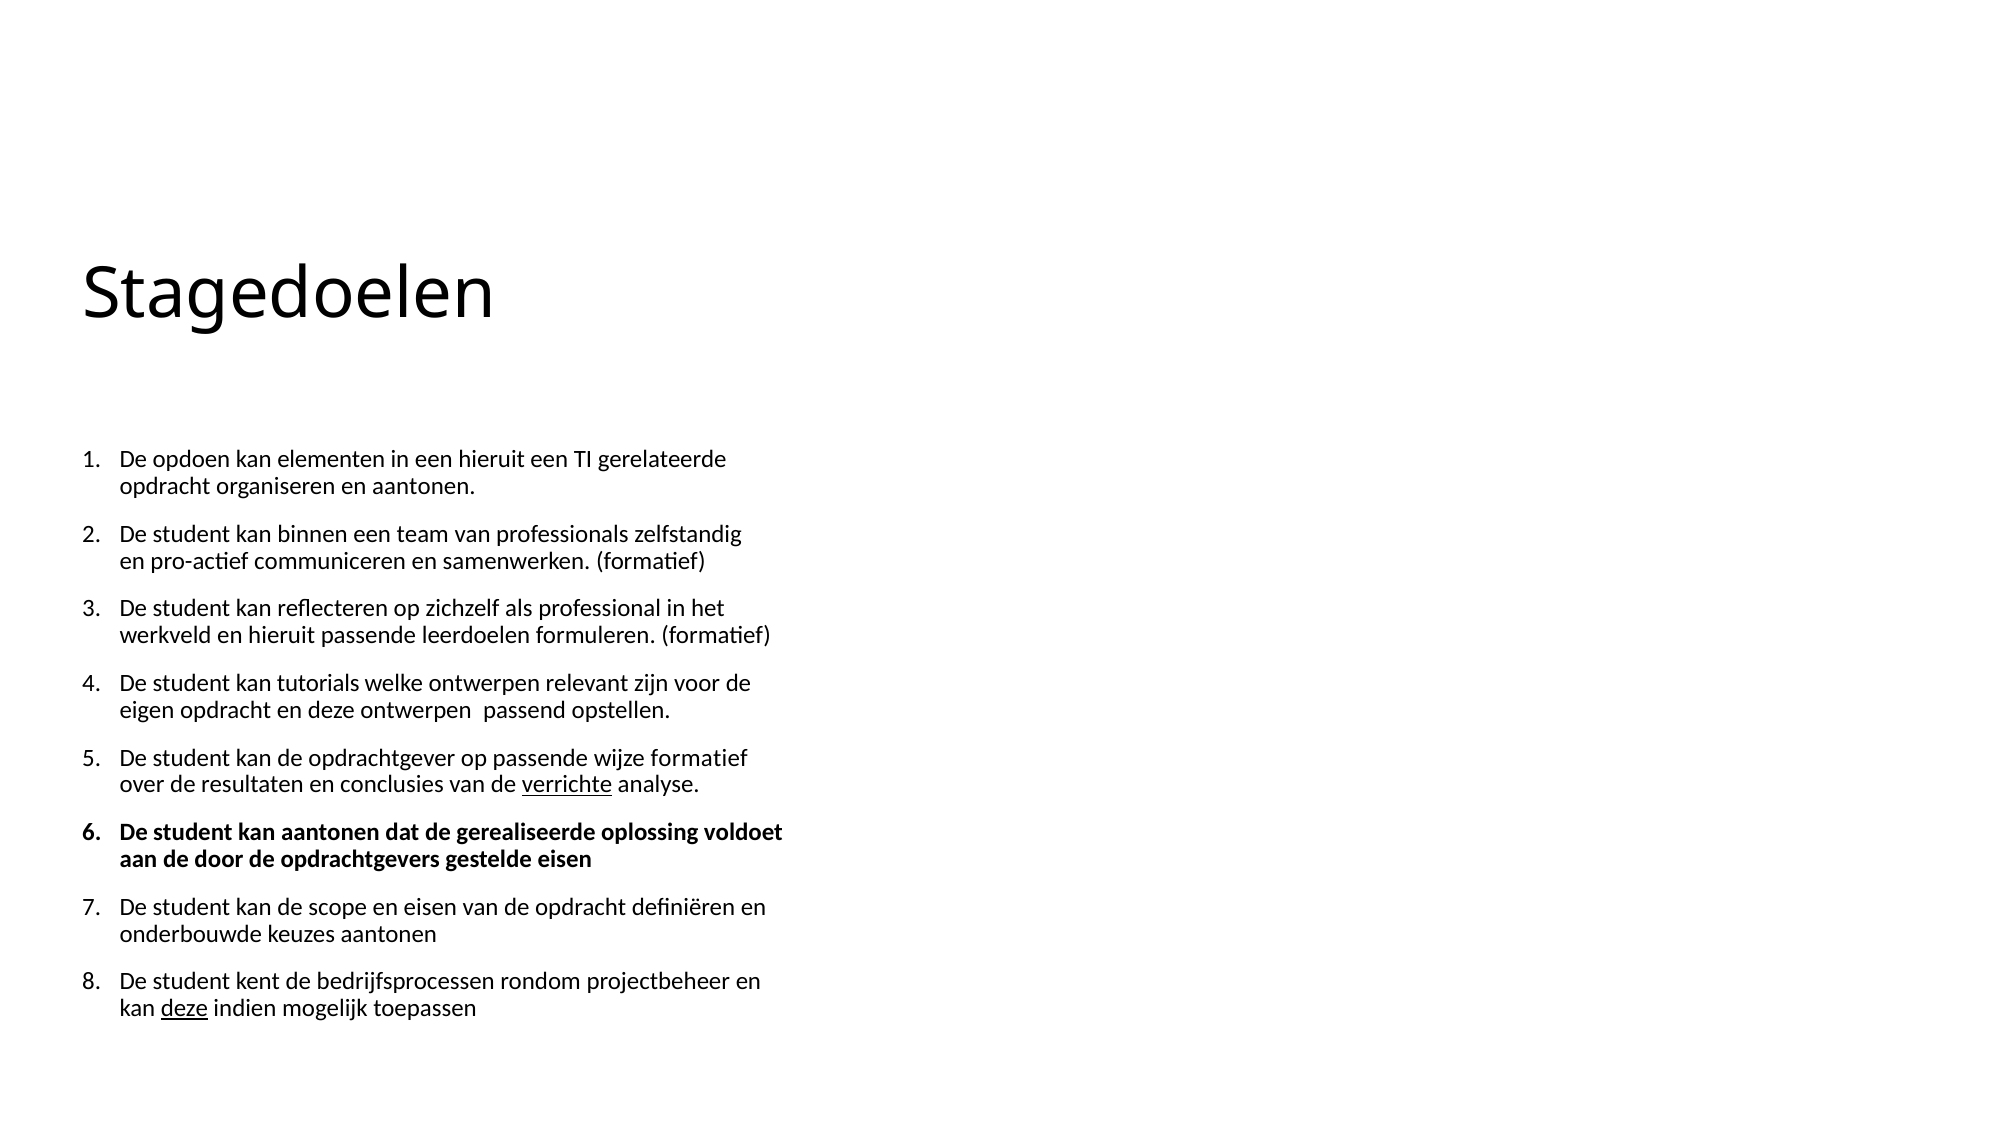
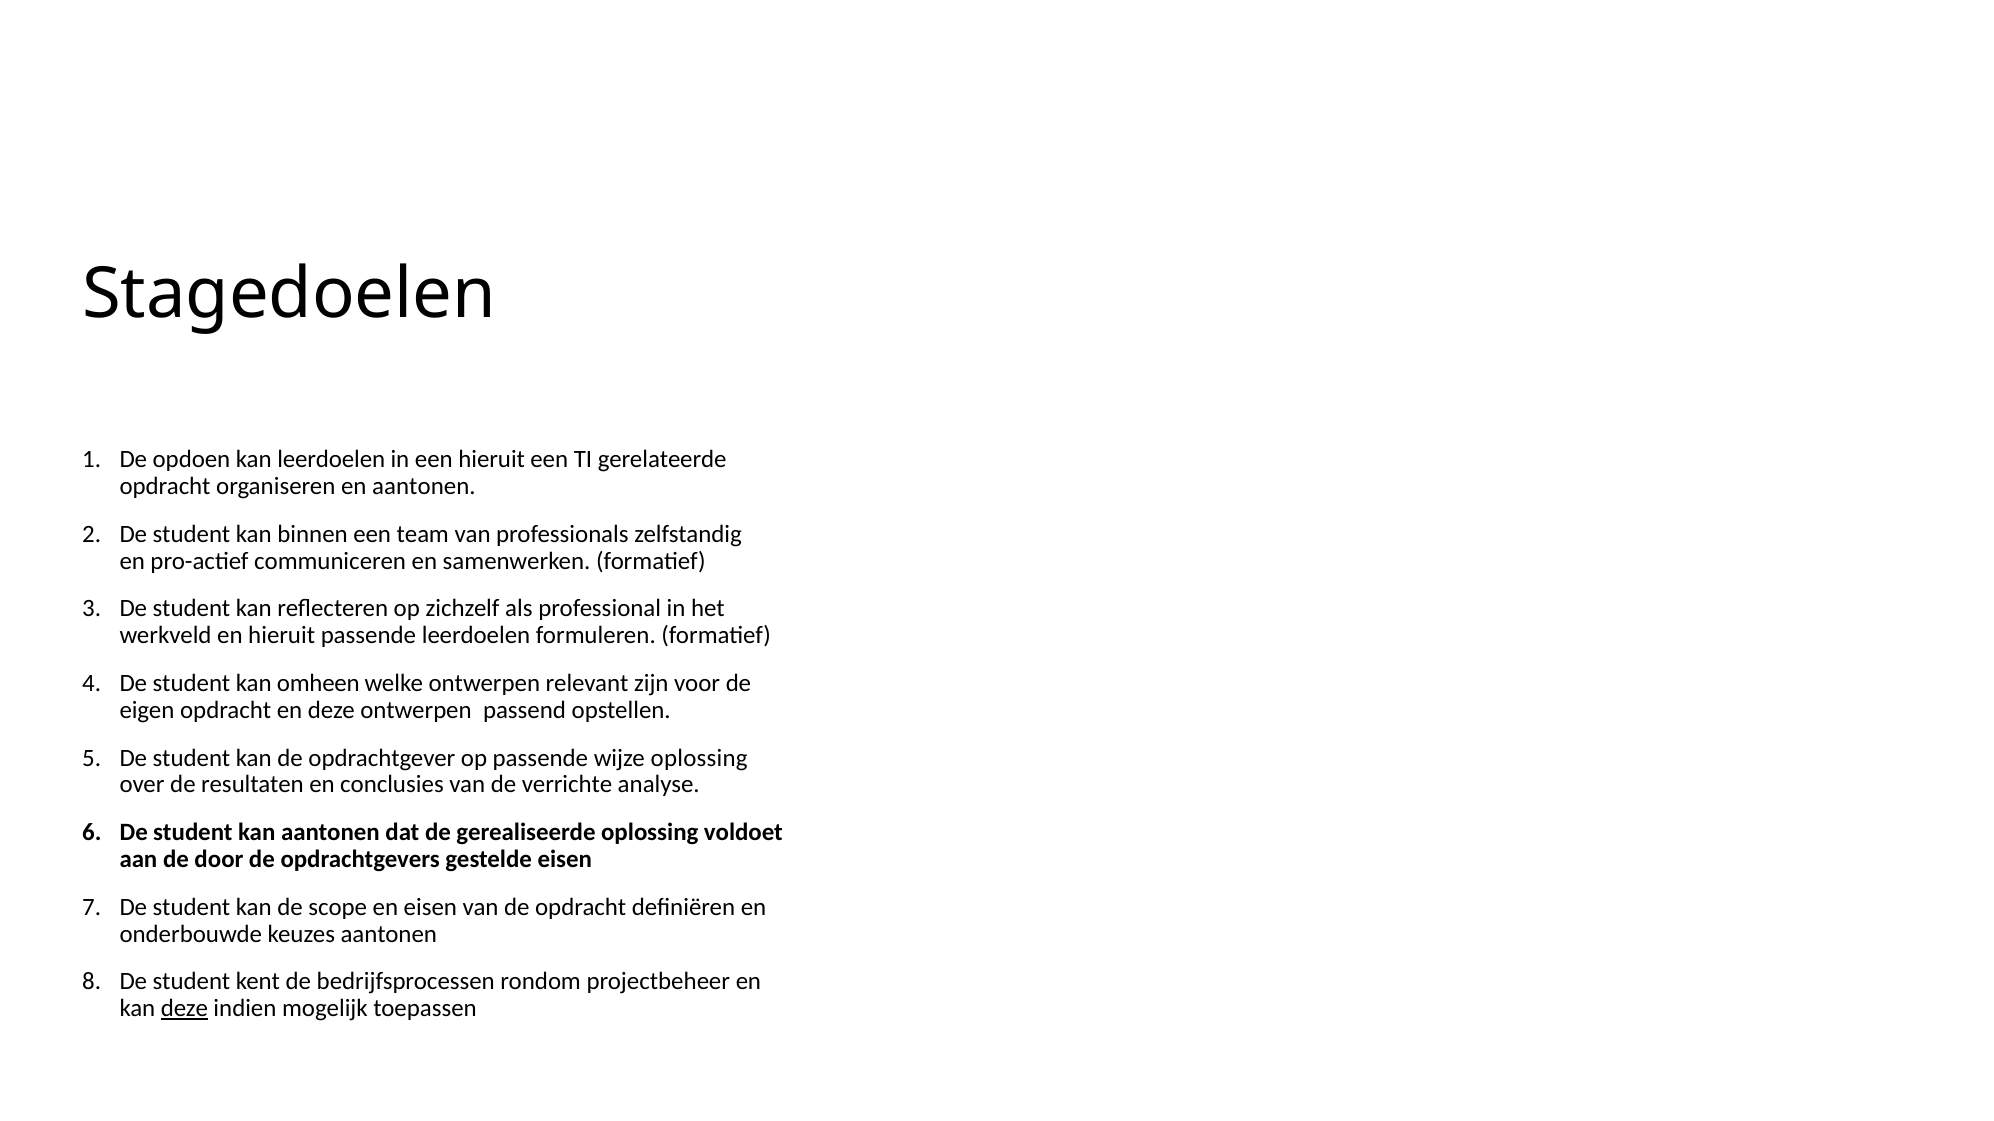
kan elementen: elementen -> leerdoelen (331, 460)
tutorials: tutorials -> omheen (318, 684)
wijze formatief: formatief -> oplossing (699, 758)
verrichte underline: present -> none (567, 785)
